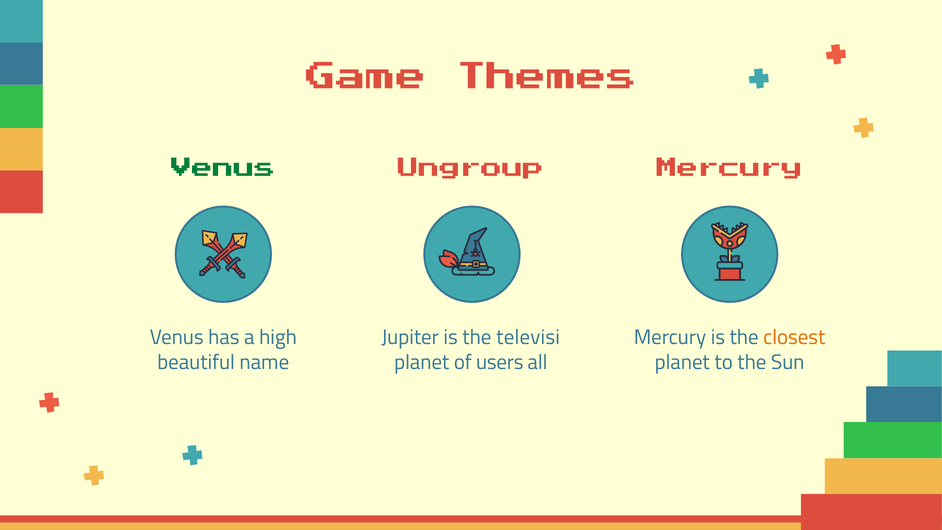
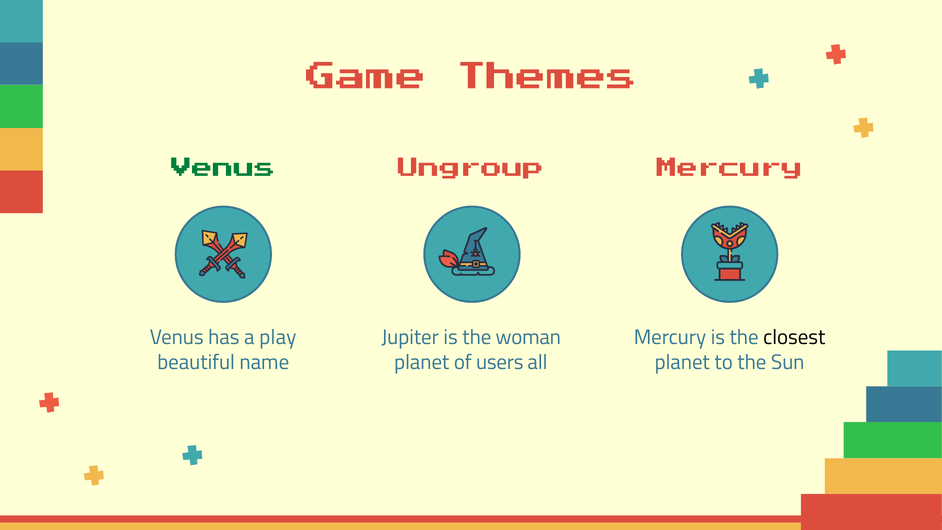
high: high -> play (278, 337)
televisi: televisi -> woman (528, 337)
closest colour: orange -> black (794, 337)
